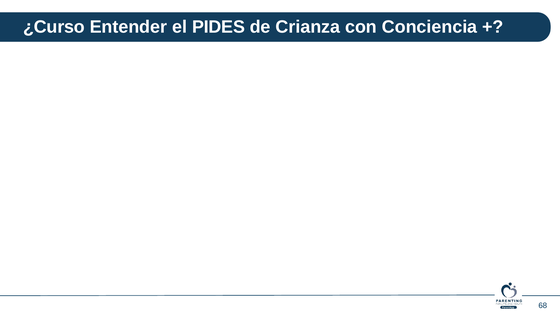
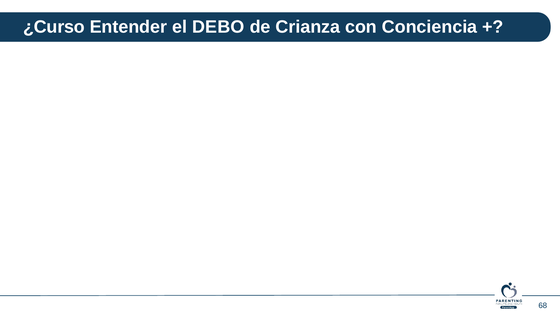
PIDES: PIDES -> DEBO (218, 27)
